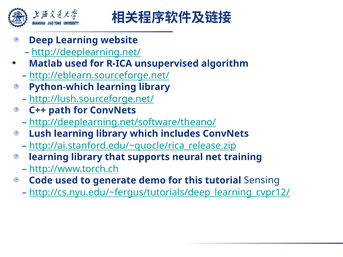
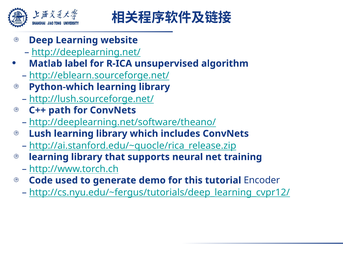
Matlab used: used -> label (76, 64)
Sensing: Sensing -> Encoder (262, 181)
